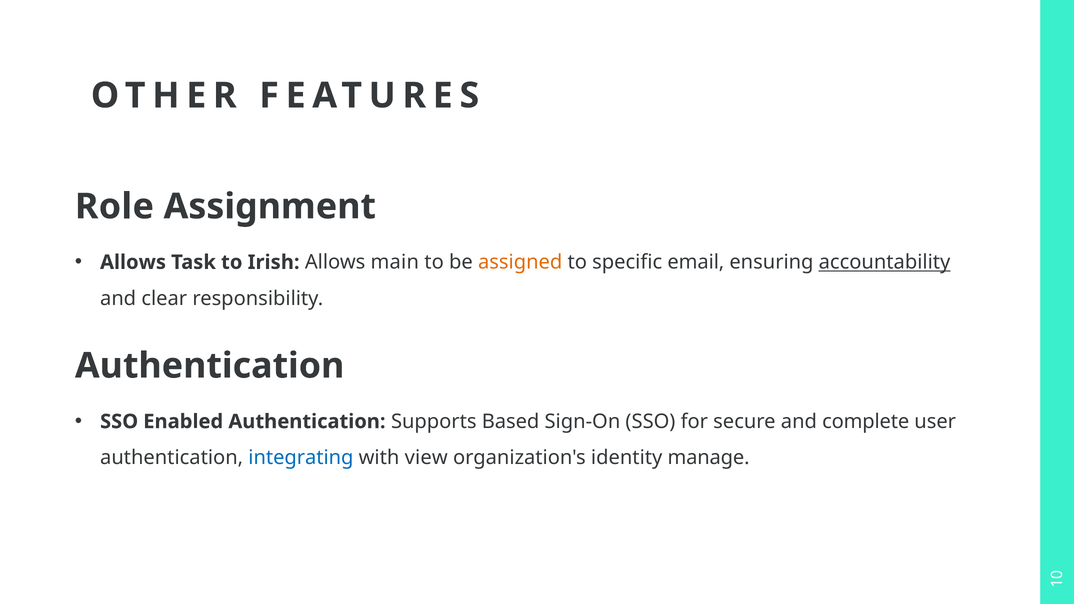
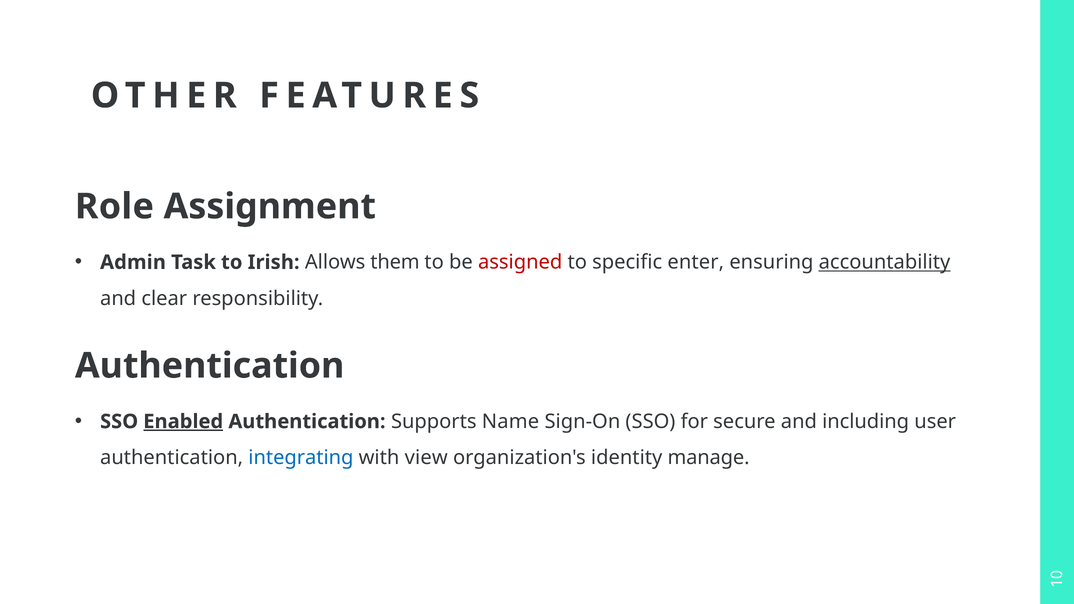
Allows: Allows -> Admin (133, 262)
main: main -> them (395, 262)
assigned colour: orange -> red (520, 262)
email: email -> enter (696, 262)
Enabled underline: none -> present (183, 422)
Based: Based -> Name (510, 422)
complete: complete -> including (866, 422)
